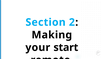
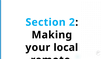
start: start -> local (66, 47)
